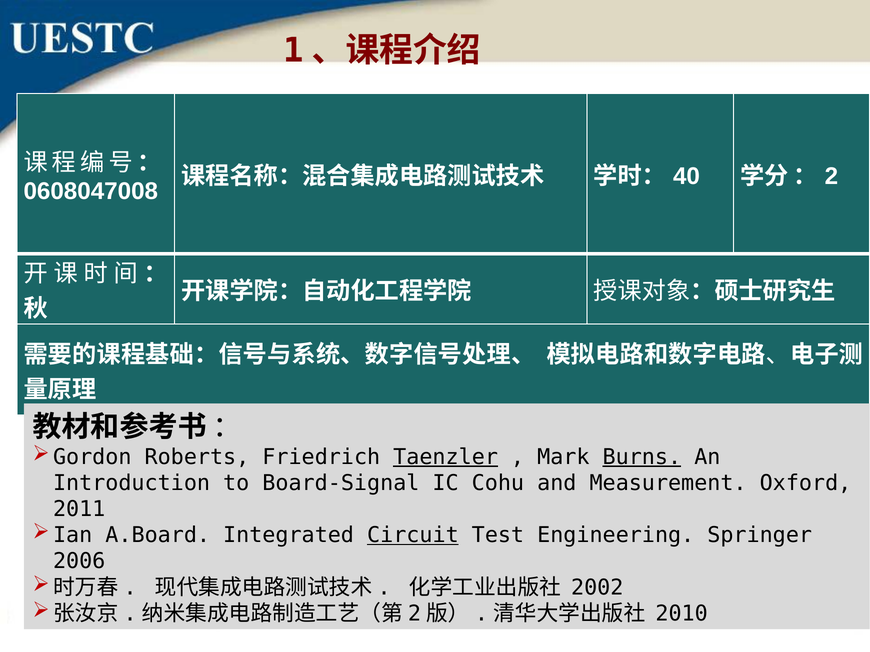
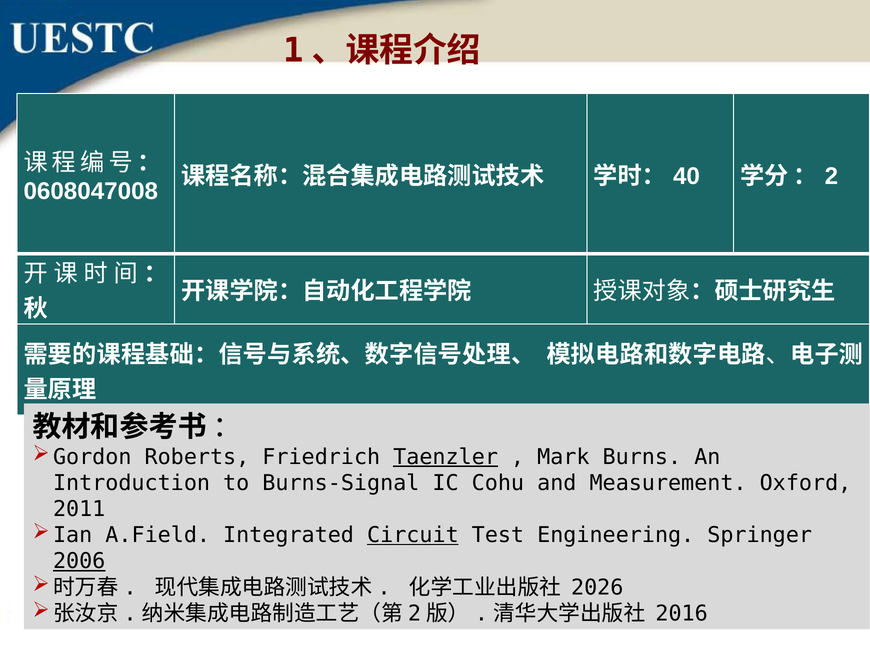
Burns underline: present -> none (642, 457)
Board-Signal: Board-Signal -> Burns-Signal (341, 483)
A.Board: A.Board -> A.Field (158, 536)
2006 underline: none -> present (79, 562)
2002: 2002 -> 2026 (597, 588)
2010: 2010 -> 2016 (682, 614)
